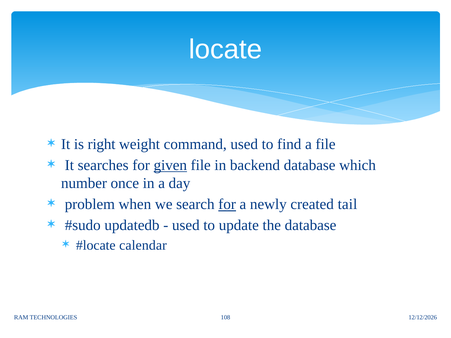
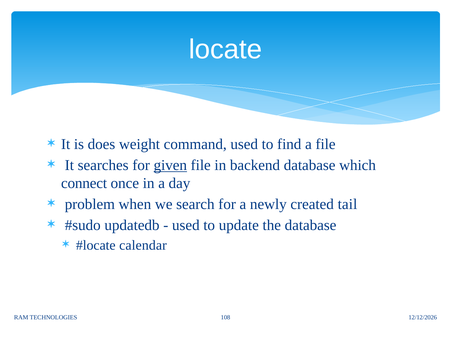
right: right -> does (101, 144)
number: number -> connect (84, 183)
for underline: present -> none (227, 204)
